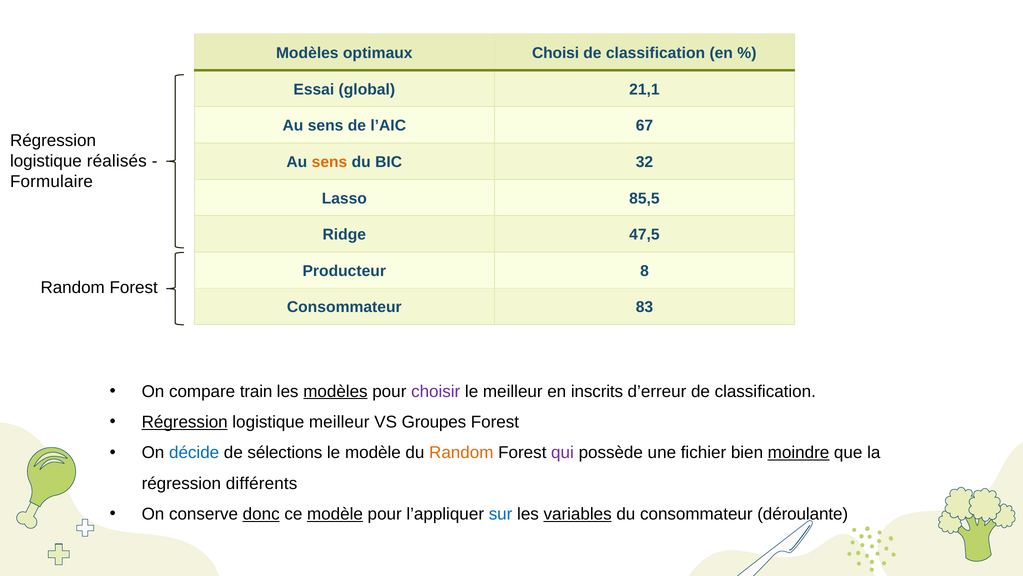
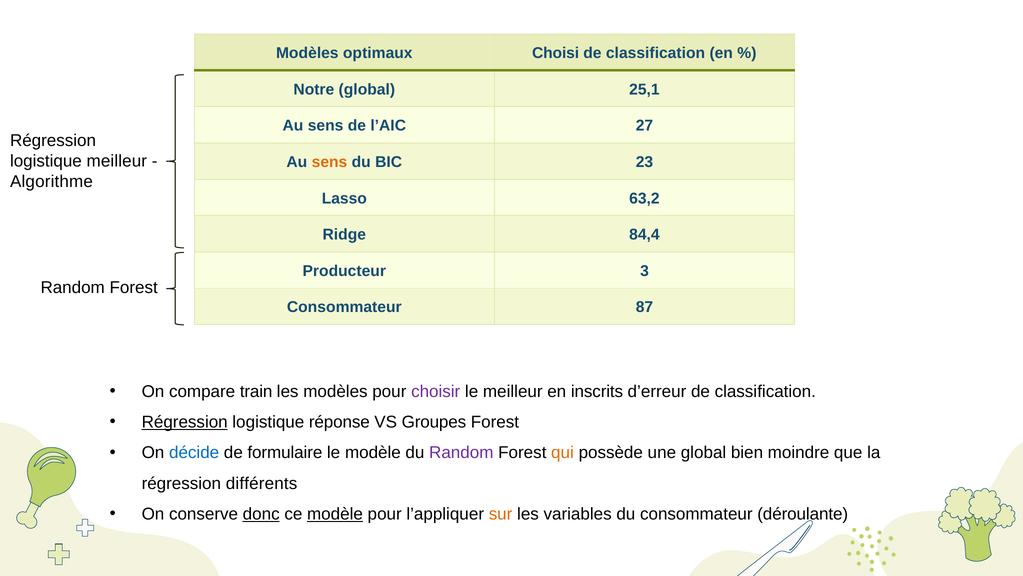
Essai: Essai -> Notre (314, 89)
21,1: 21,1 -> 25,1 (644, 89)
67: 67 -> 27 (644, 126)
logistique réalisés: réalisés -> meilleur (117, 161)
32: 32 -> 23 (644, 162)
Formulaire: Formulaire -> Algorithme (51, 182)
85,5: 85,5 -> 63,2 (644, 198)
47,5: 47,5 -> 84,4 (644, 234)
8: 8 -> 3 (644, 271)
83: 83 -> 87 (644, 307)
modèles underline: present -> none (335, 391)
logistique meilleur: meilleur -> réponse (339, 422)
sélections: sélections -> formulaire (285, 452)
Random colour: orange -> purple (461, 452)
qui colour: purple -> orange (562, 452)
une fichier: fichier -> global (704, 452)
moindre underline: present -> none (799, 452)
sur colour: blue -> orange (501, 514)
variables underline: present -> none (578, 514)
